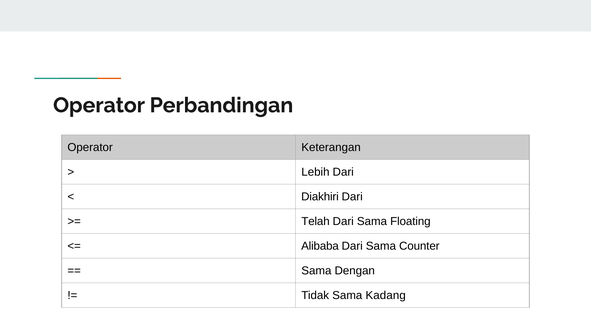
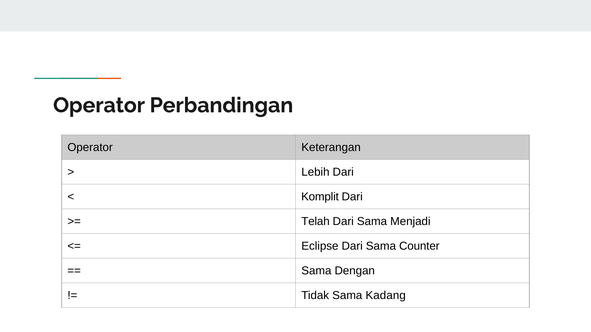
Diakhiri: Diakhiri -> Komplit (320, 197)
Floating: Floating -> Menjadi (410, 222)
Alibaba: Alibaba -> Eclipse (320, 246)
